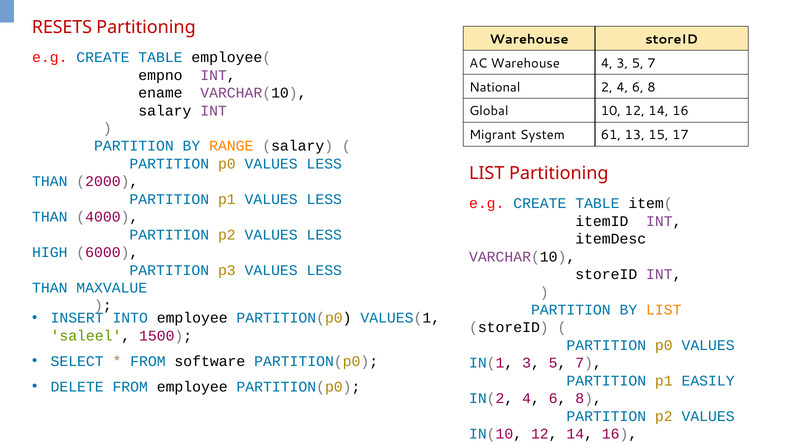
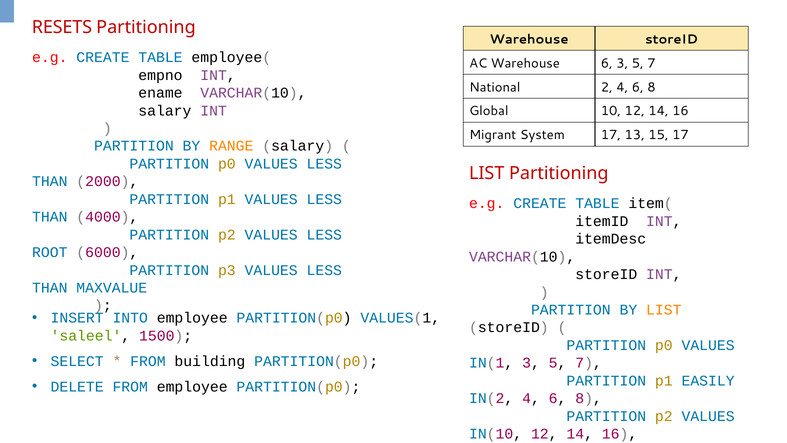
Warehouse 4: 4 -> 6 (607, 63)
System 61: 61 -> 17 (611, 135)
HIGH: HIGH -> ROOT (50, 252)
software: software -> building (210, 361)
